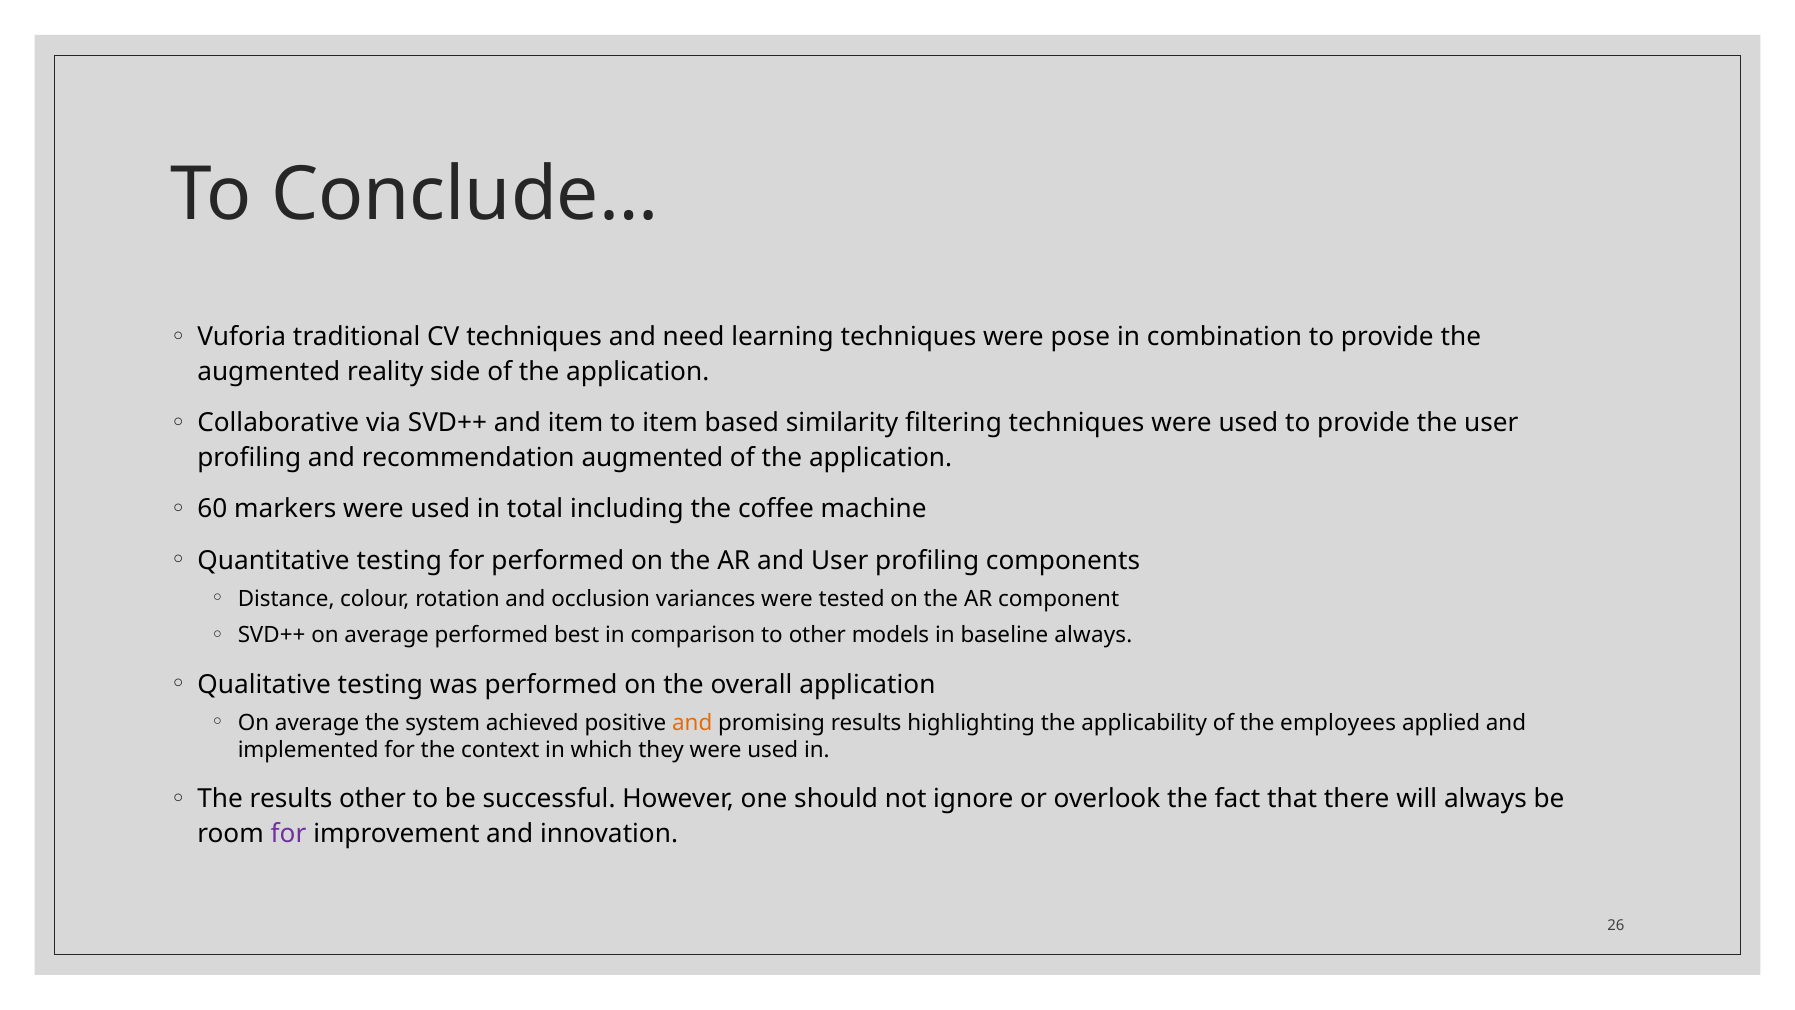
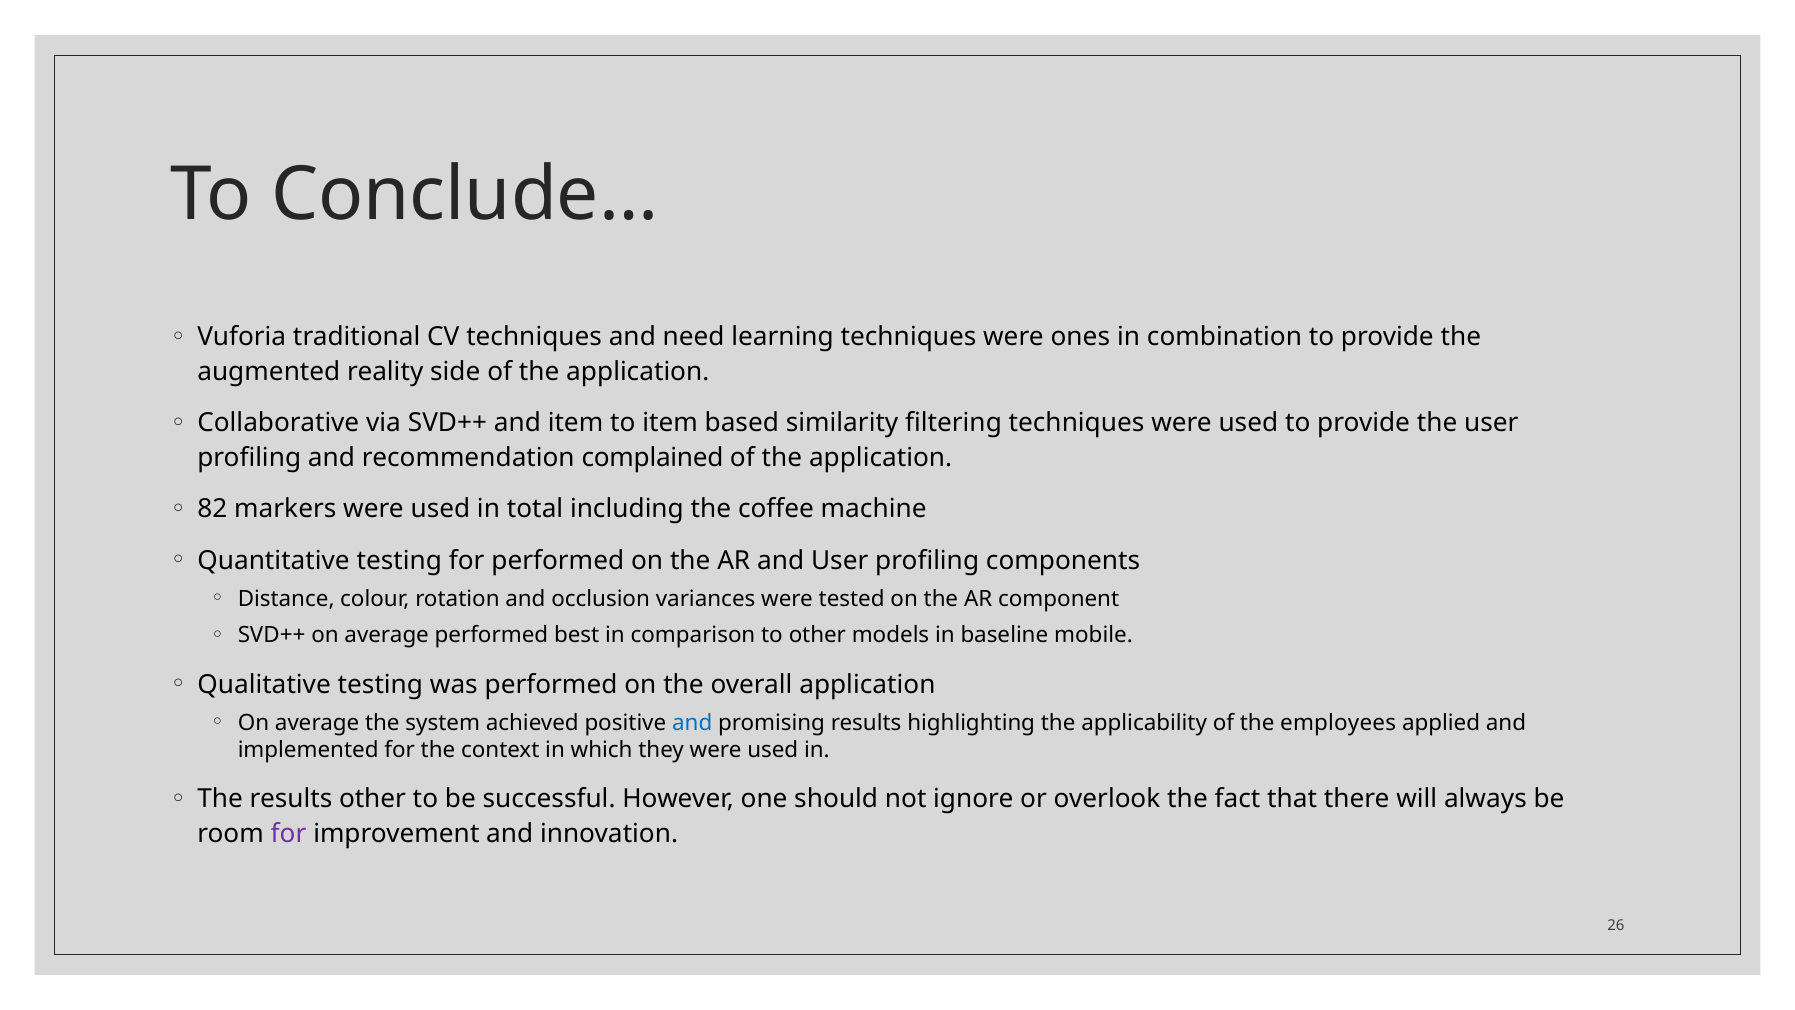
pose: pose -> ones (1080, 337)
recommendation augmented: augmented -> complained (653, 458)
60: 60 -> 82 (212, 509)
baseline always: always -> mobile (1094, 635)
and colour: orange -> blue (692, 723)
